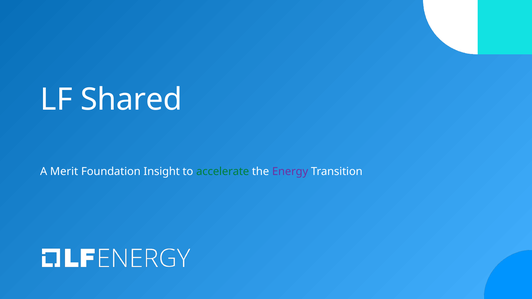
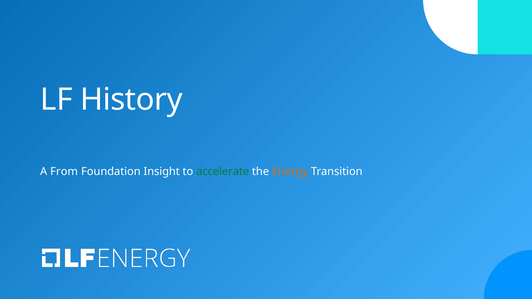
Shared: Shared -> History (131, 100)
Merit: Merit -> From (64, 172)
Energy colour: purple -> orange (290, 172)
